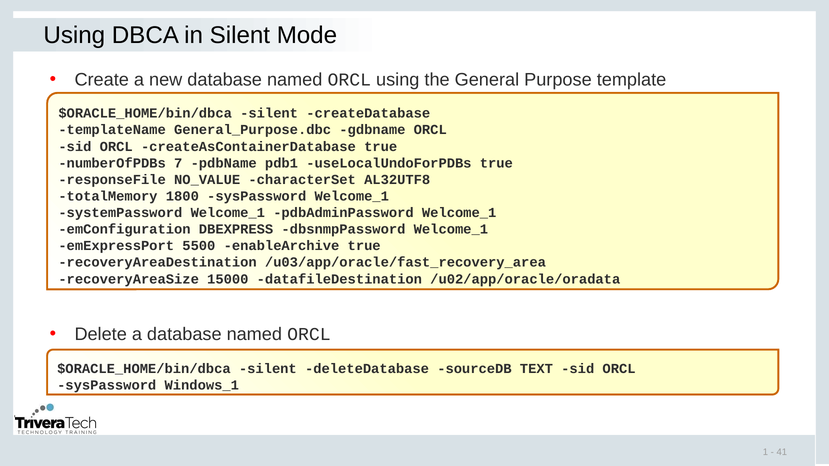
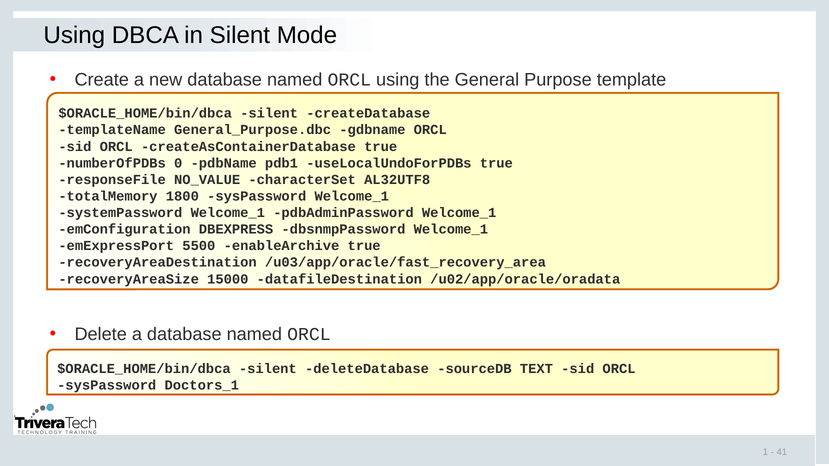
7: 7 -> 0 (178, 163)
Windows_1: Windows_1 -> Doctors_1 (202, 386)
